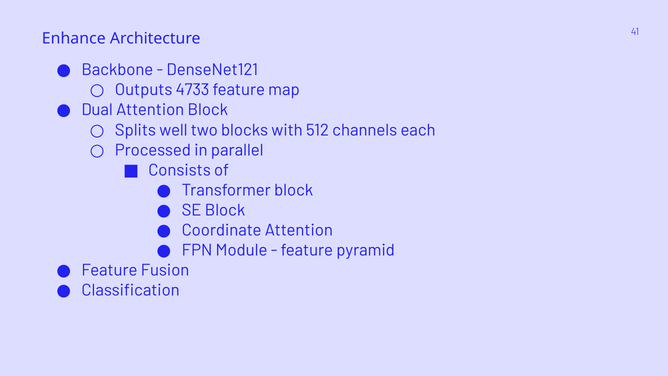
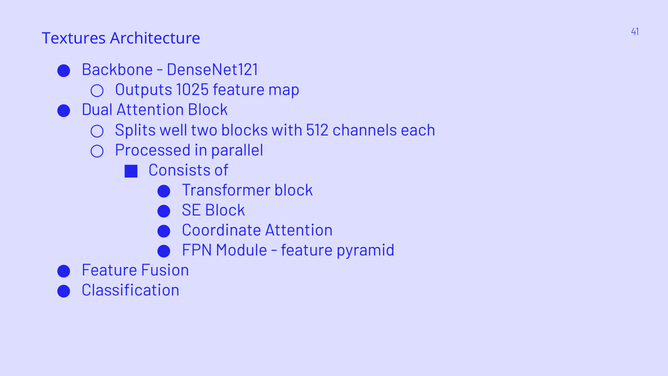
Enhance: Enhance -> Textures (74, 38)
4733: 4733 -> 1025 (192, 90)
